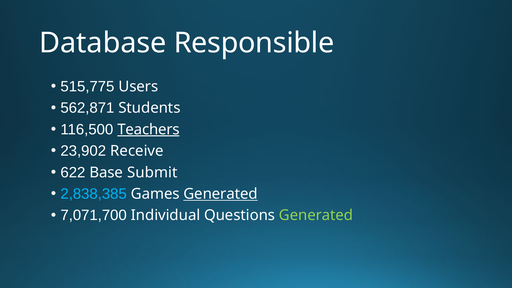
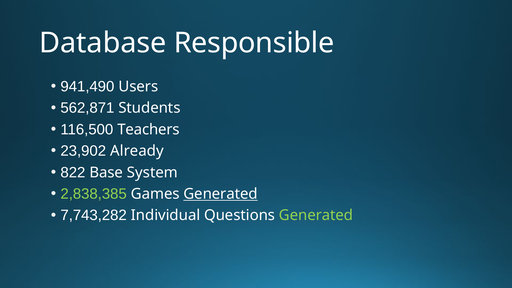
515,775: 515,775 -> 941,490 (87, 87)
Teachers underline: present -> none (148, 130)
Receive: Receive -> Already (137, 151)
622: 622 -> 822 (73, 172)
Submit: Submit -> System (152, 172)
2,838,385 colour: light blue -> light green (94, 194)
7,071,700: 7,071,700 -> 7,743,282 (94, 215)
